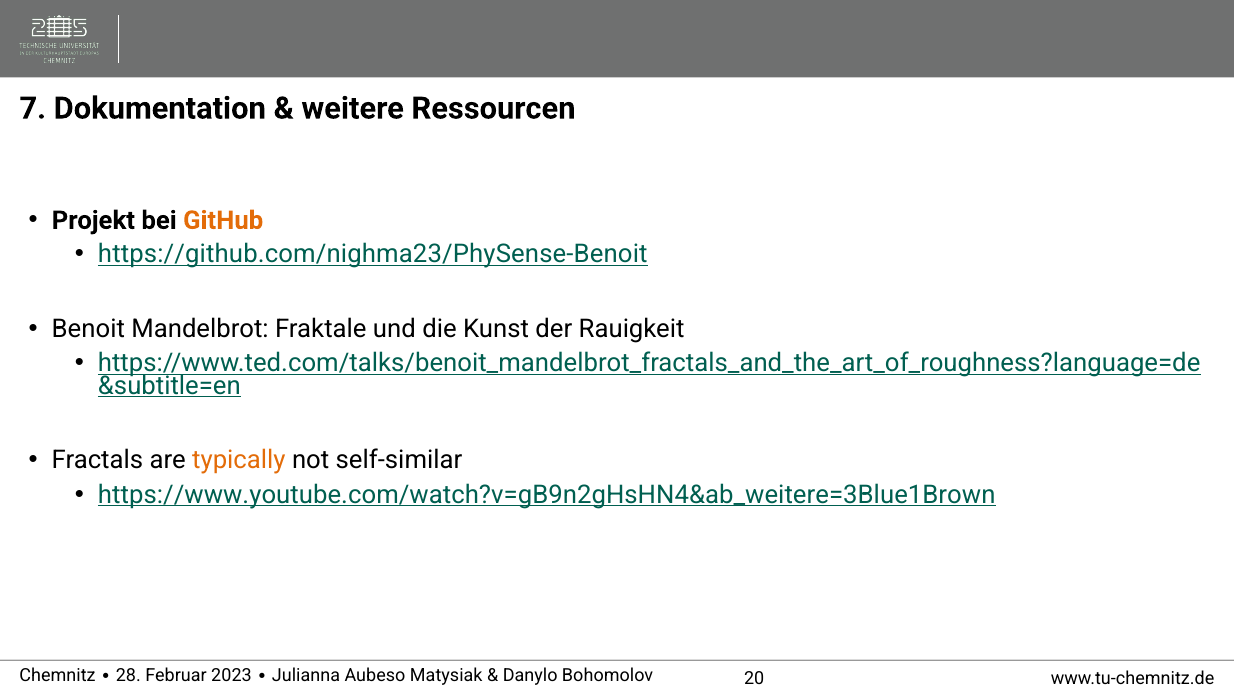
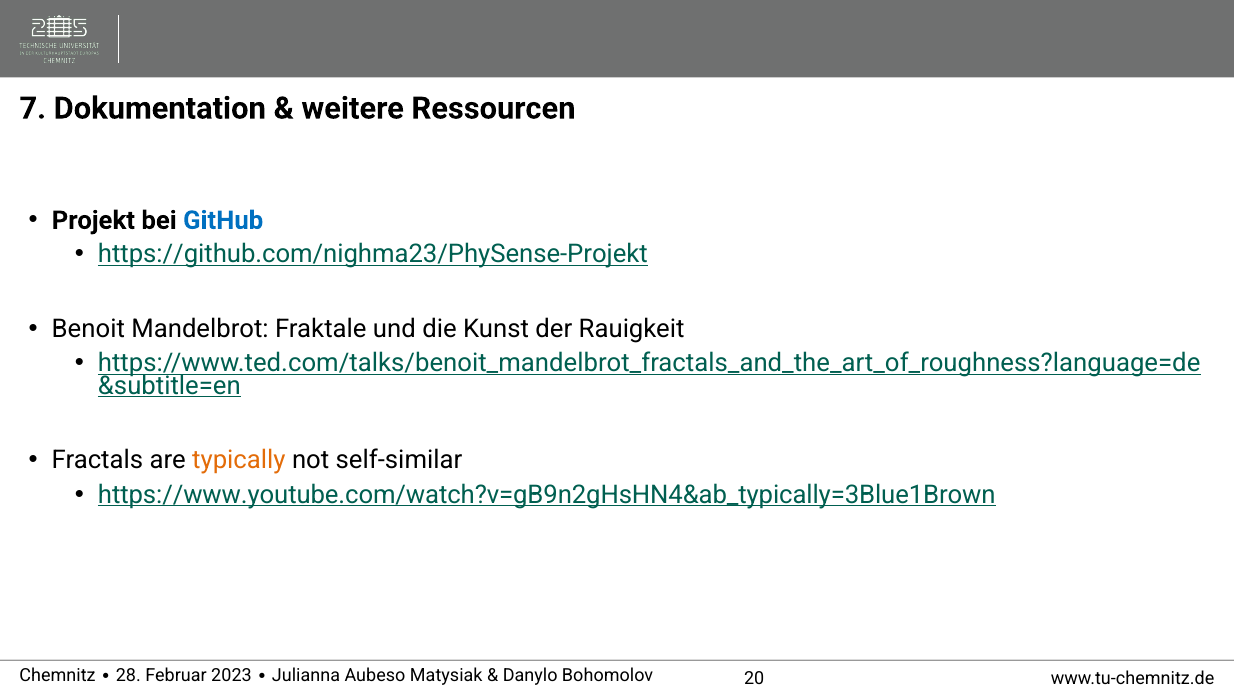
GitHub colour: orange -> blue (223, 220)
https://github.com/nighma23/PhySense-Benoit: https://github.com/nighma23/PhySense-Benoit -> https://github.com/nighma23/PhySense-Projekt (373, 255)
https://www.youtube.com/watch?v=gB9n2gHsHN4&ab_weitere=3Blue1Brown: https://www.youtube.com/watch?v=gB9n2gHsHN4&ab_weitere=3Blue1Brown -> https://www.youtube.com/watch?v=gB9n2gHsHN4&ab_typically=3Blue1Brown (547, 495)
